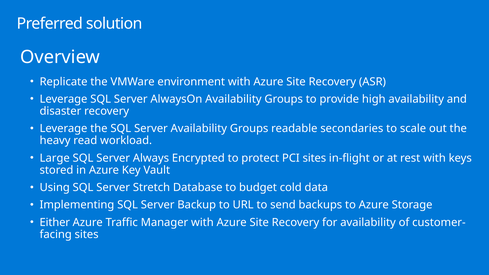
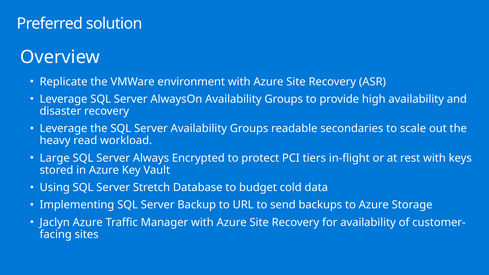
PCI sites: sites -> tiers (314, 158)
Either: Either -> Jaclyn (55, 222)
